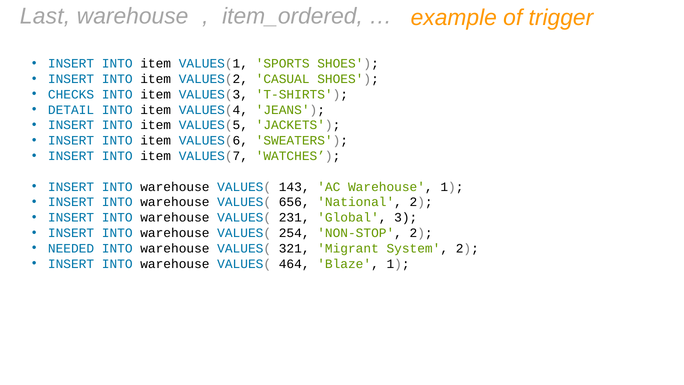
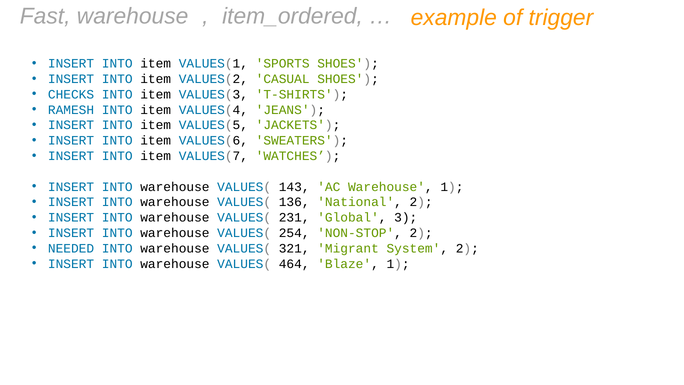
Last: Last -> Fast (45, 16)
DETAIL: DETAIL -> RAMESH (71, 110)
656: 656 -> 136 (294, 202)
